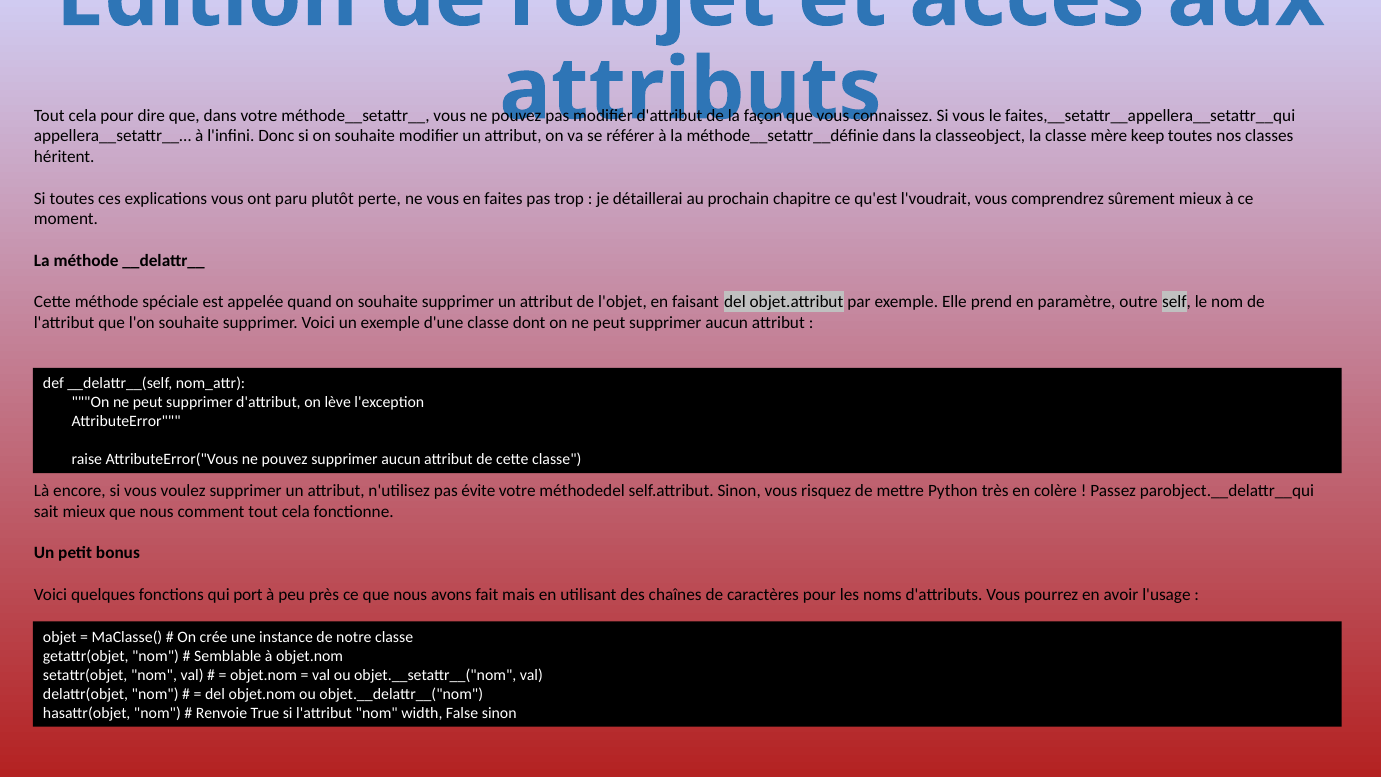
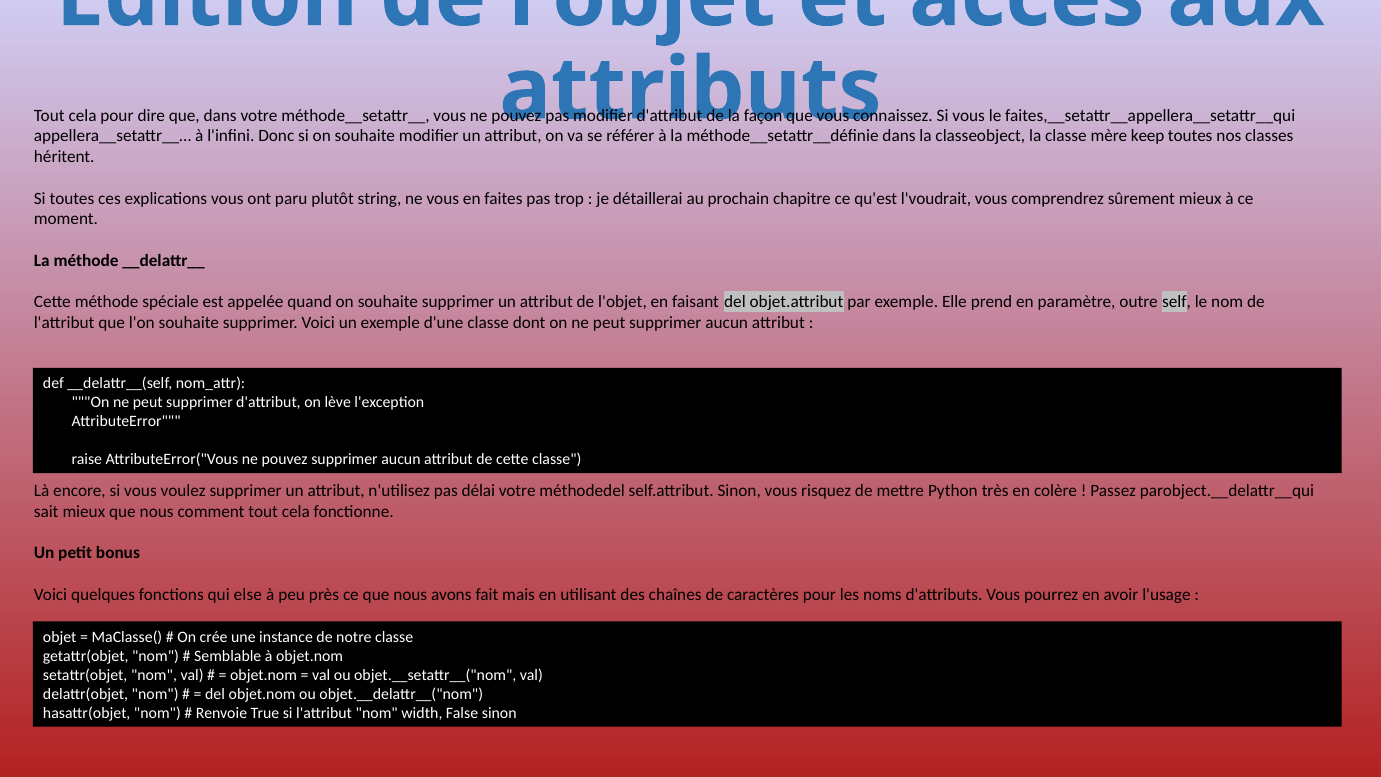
perte: perte -> string (379, 198)
évite: évite -> délai (478, 491)
port: port -> else (248, 594)
